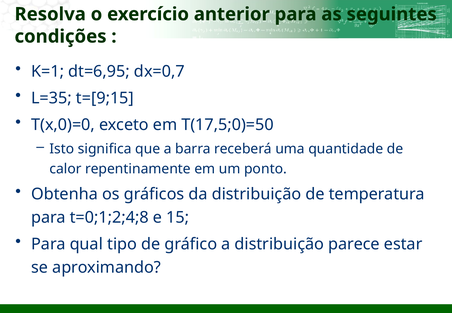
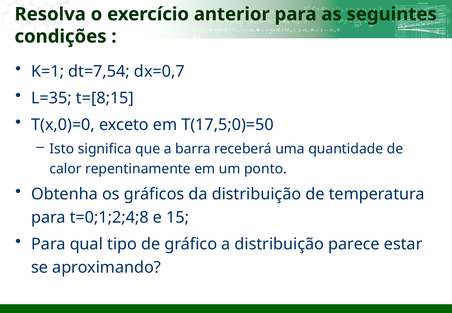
dt=6,95: dt=6,95 -> dt=7,54 (99, 71)
t=[9;15: t=[9;15 -> t=[8;15 (105, 98)
